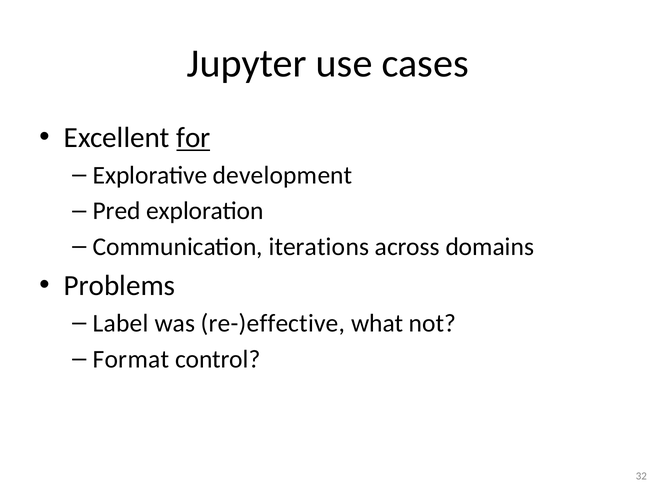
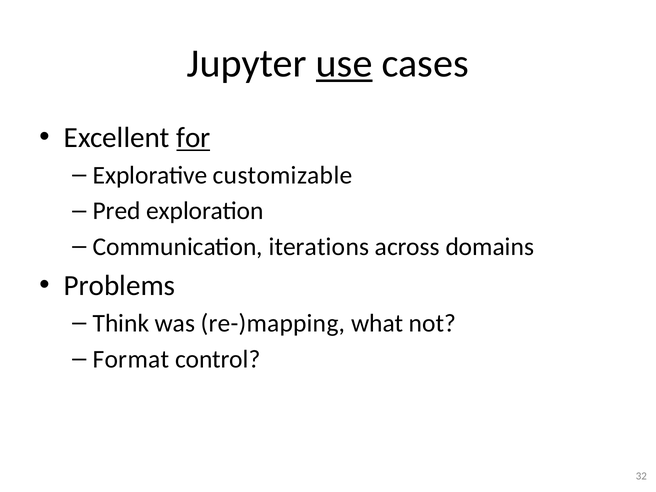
use underline: none -> present (344, 64)
development: development -> customizable (283, 175)
Label: Label -> Think (121, 323)
re-)effective: re-)effective -> re-)mapping (273, 323)
